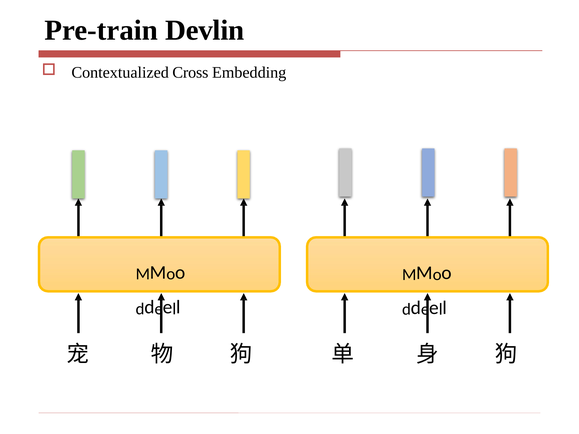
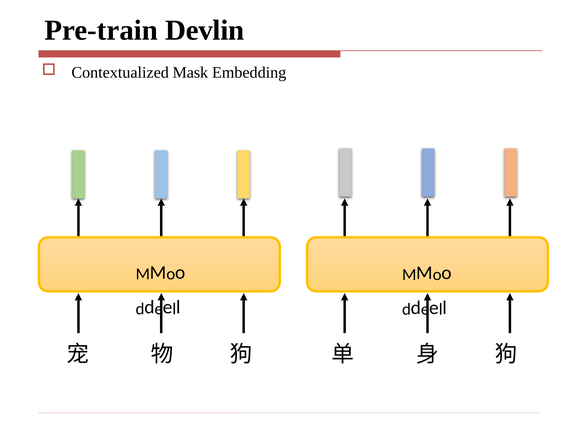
Cross: Cross -> Mask (190, 73)
